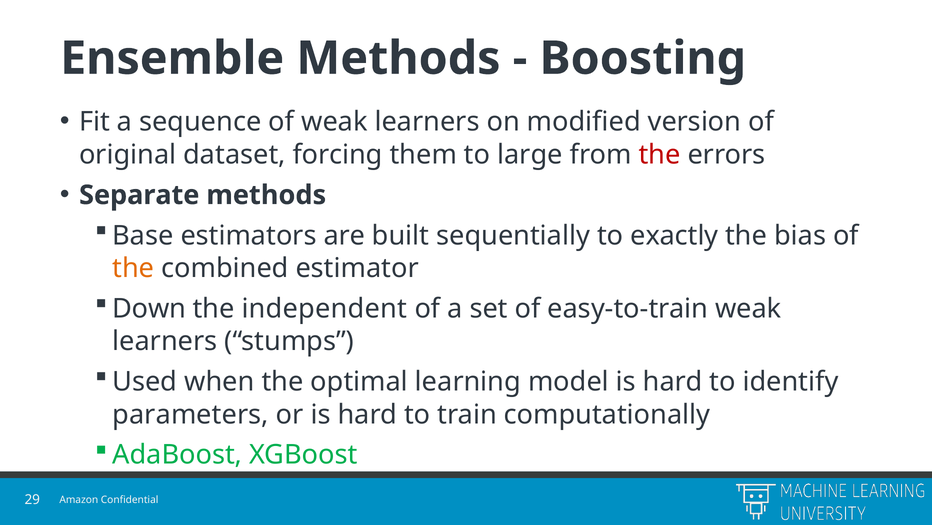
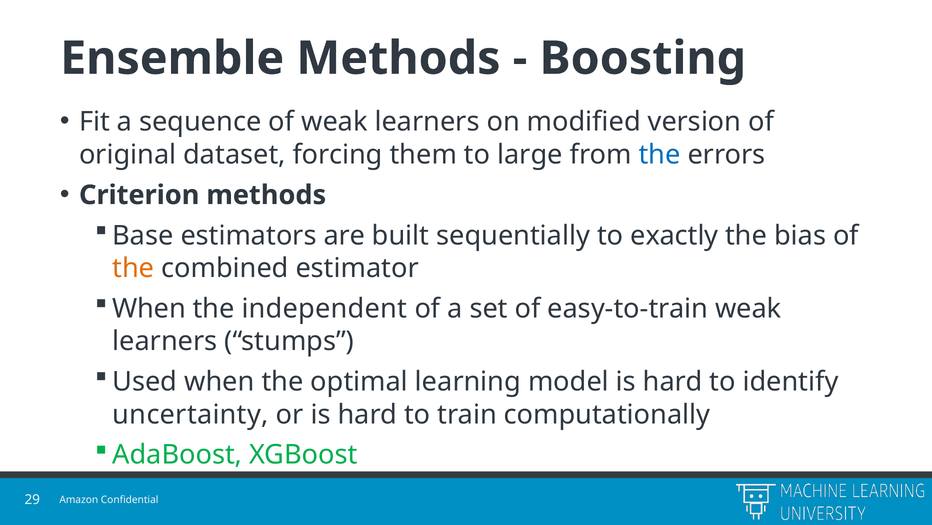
the colour: red -> blue (660, 154)
Separate: Separate -> Criterion (139, 195)
Down: Down -> When (149, 308)
parameters: parameters -> uncertainty (190, 414)
